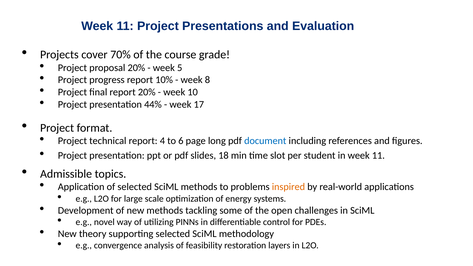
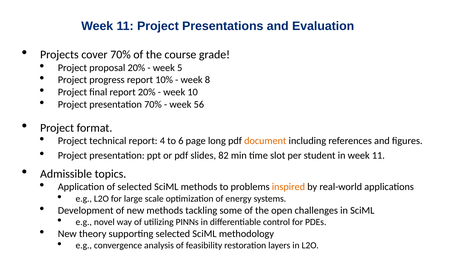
presentation 44%: 44% -> 70% (153, 104)
17: 17 -> 56 (199, 104)
document colour: blue -> orange (265, 141)
18: 18 -> 82 (223, 156)
